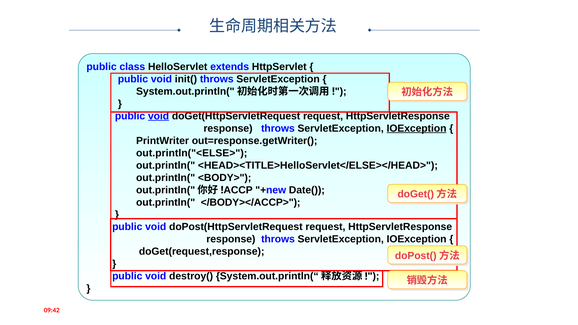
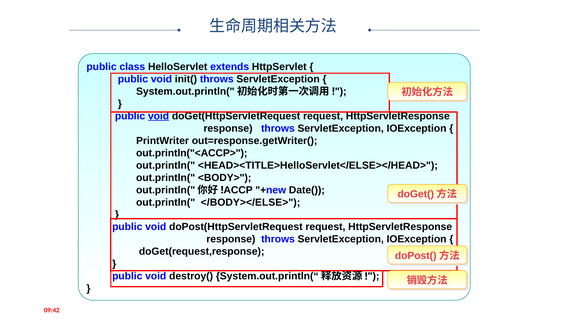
IOException underline: present -> none (417, 128)
out.println("<ELSE>: out.println("<ELSE> -> out.println("<ACCP> (192, 153)
</BODY></ACCP>: </BODY></ACCP> -> </BODY></ELSE> (251, 202)
